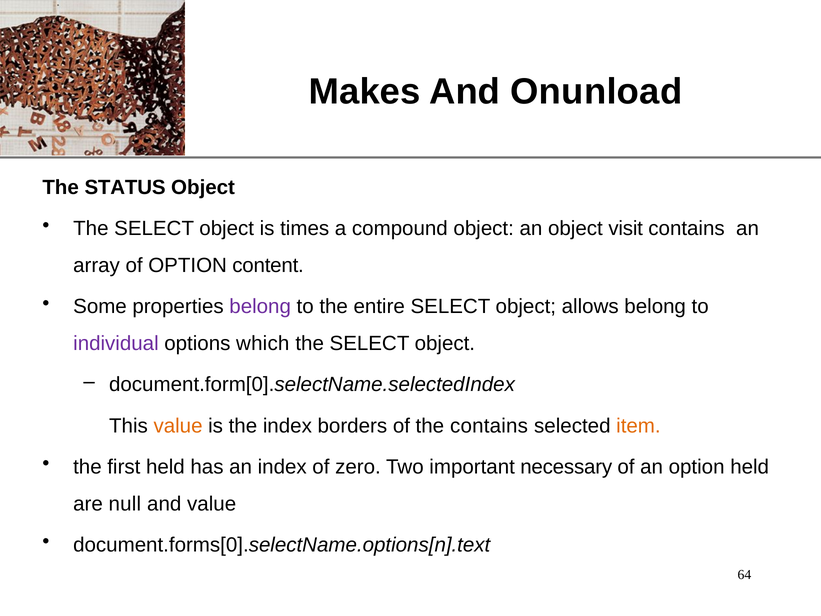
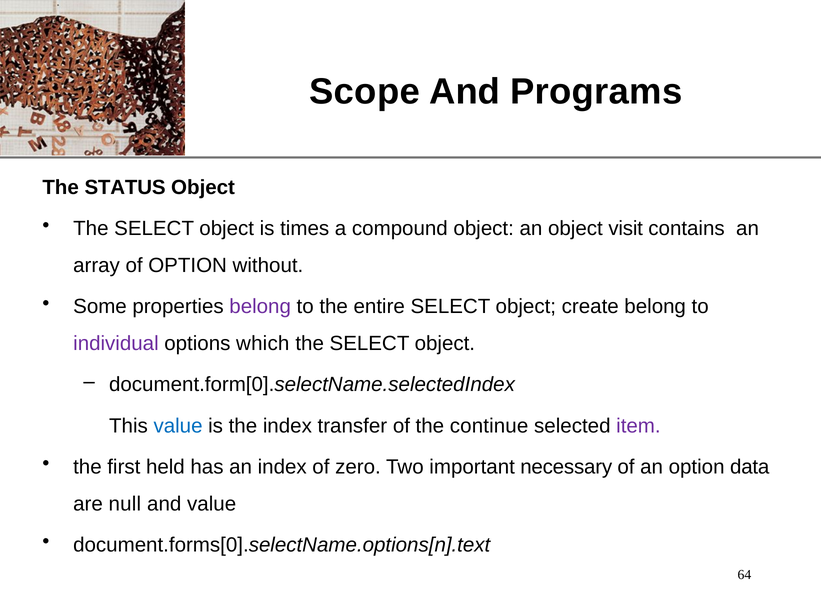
Makes: Makes -> Scope (365, 91)
Onunload: Onunload -> Programs (596, 91)
content: content -> without (268, 266)
allows: allows -> create (590, 307)
value colour: orange -> blue (178, 426)
borders: borders -> transfer (352, 426)
the contains: contains -> continue (489, 426)
item colour: orange -> purple (638, 426)
option held: held -> data (750, 467)
